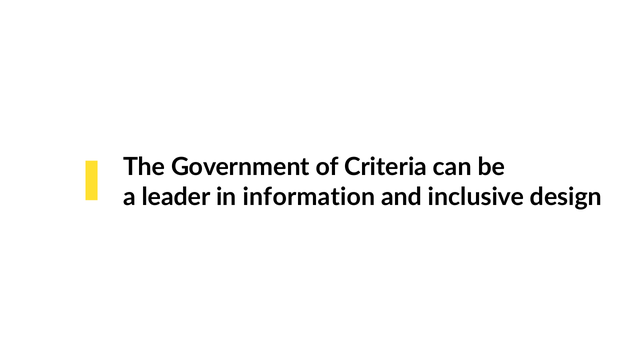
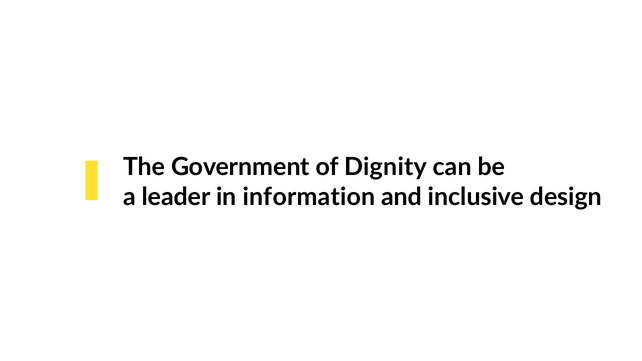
Criteria: Criteria -> Dignity (386, 167)
